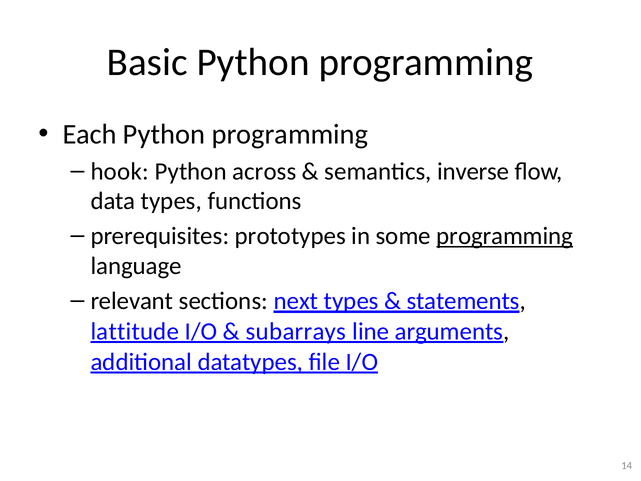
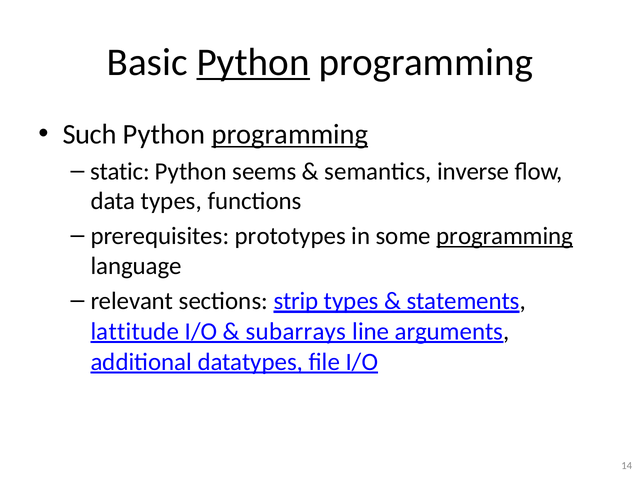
Python underline: none -> present (253, 62)
Each: Each -> Such (90, 134)
programming underline: none -> present (290, 134)
hook: hook -> static (120, 171)
across: across -> seems (264, 171)
next: next -> strip (296, 301)
